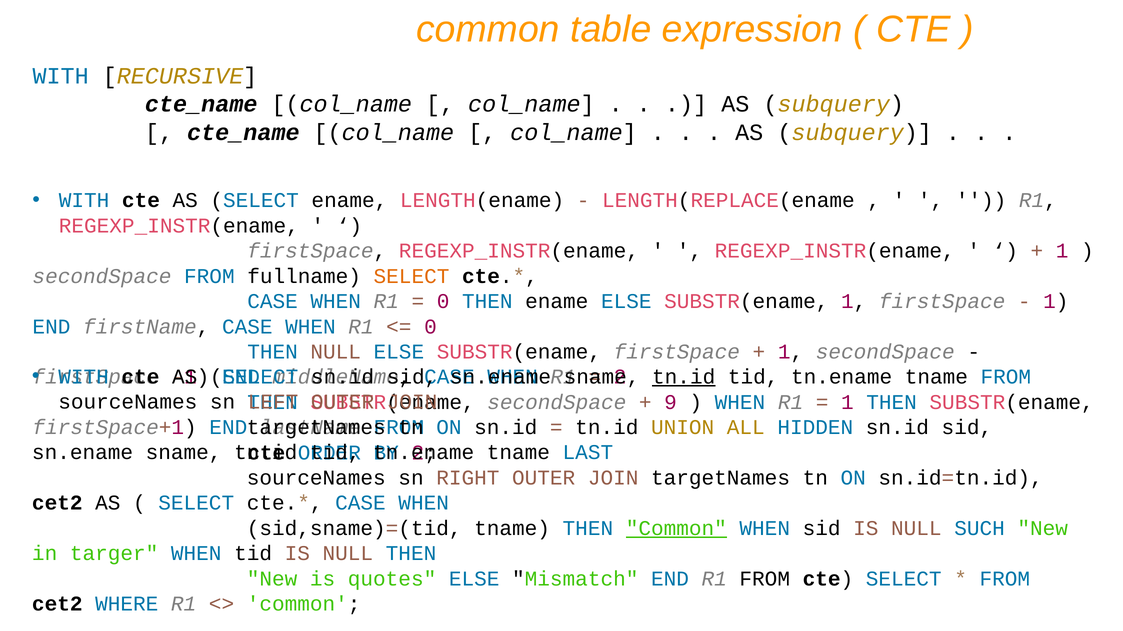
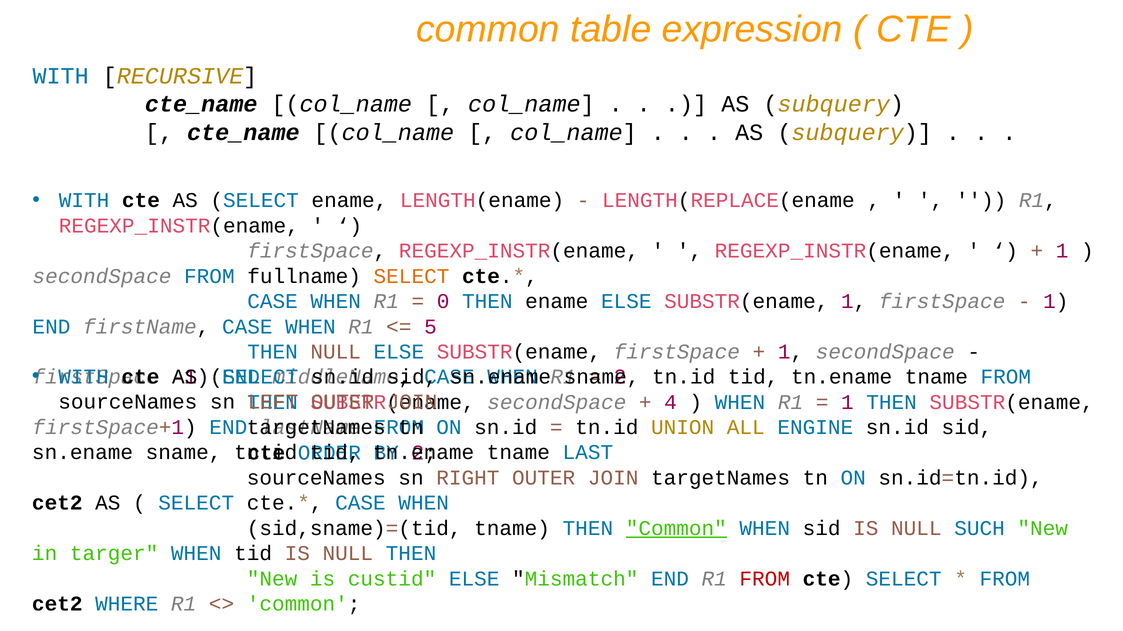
0: 0 -> 5 (430, 327)
tn.id underline: present -> none (684, 377)
9: 9 -> 4 (670, 403)
HIDDEN: HIDDEN -> ENGINE (815, 428)
quotes: quotes -> custid (392, 579)
FROM colour: black -> red (765, 579)
